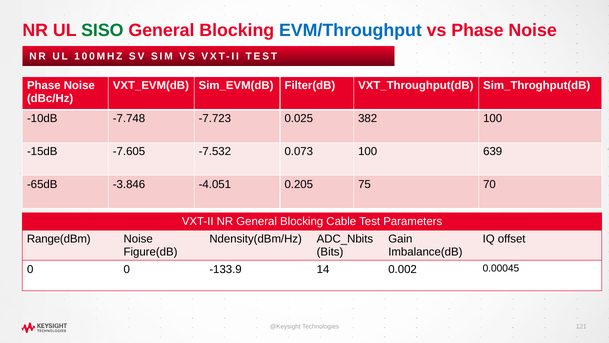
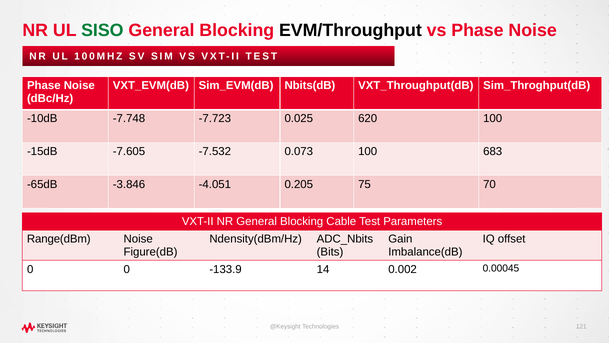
EVM/Throughput colour: blue -> black (350, 30)
Filter(dB: Filter(dB -> Nbits(dB (310, 86)
382: 382 -> 620 (368, 118)
639: 639 -> 683 (493, 151)
